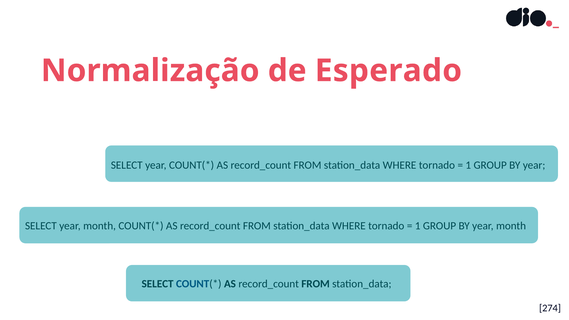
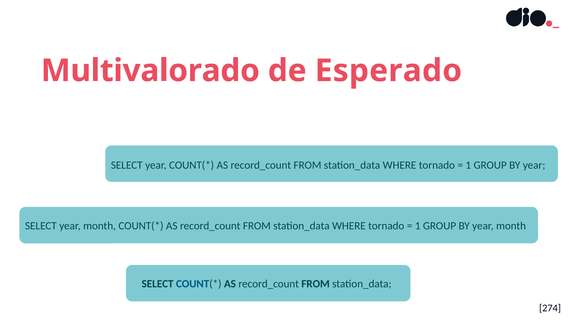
Normalização: Normalização -> Multivalorado (150, 71)
